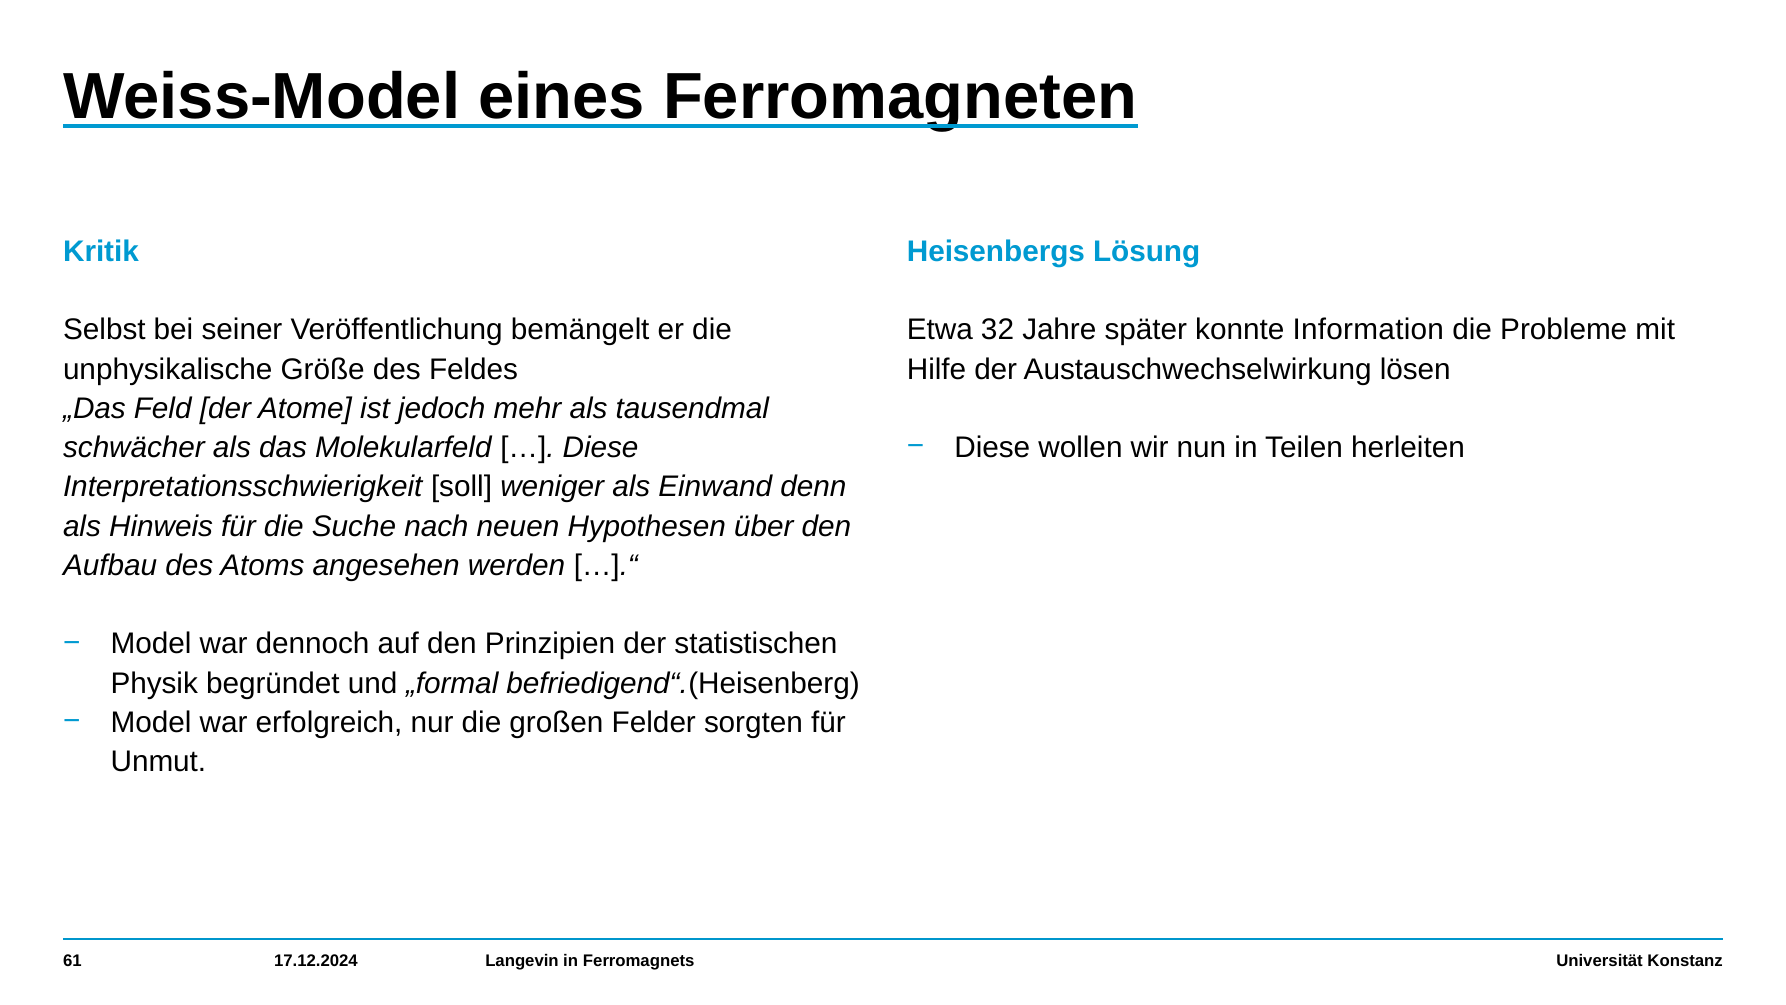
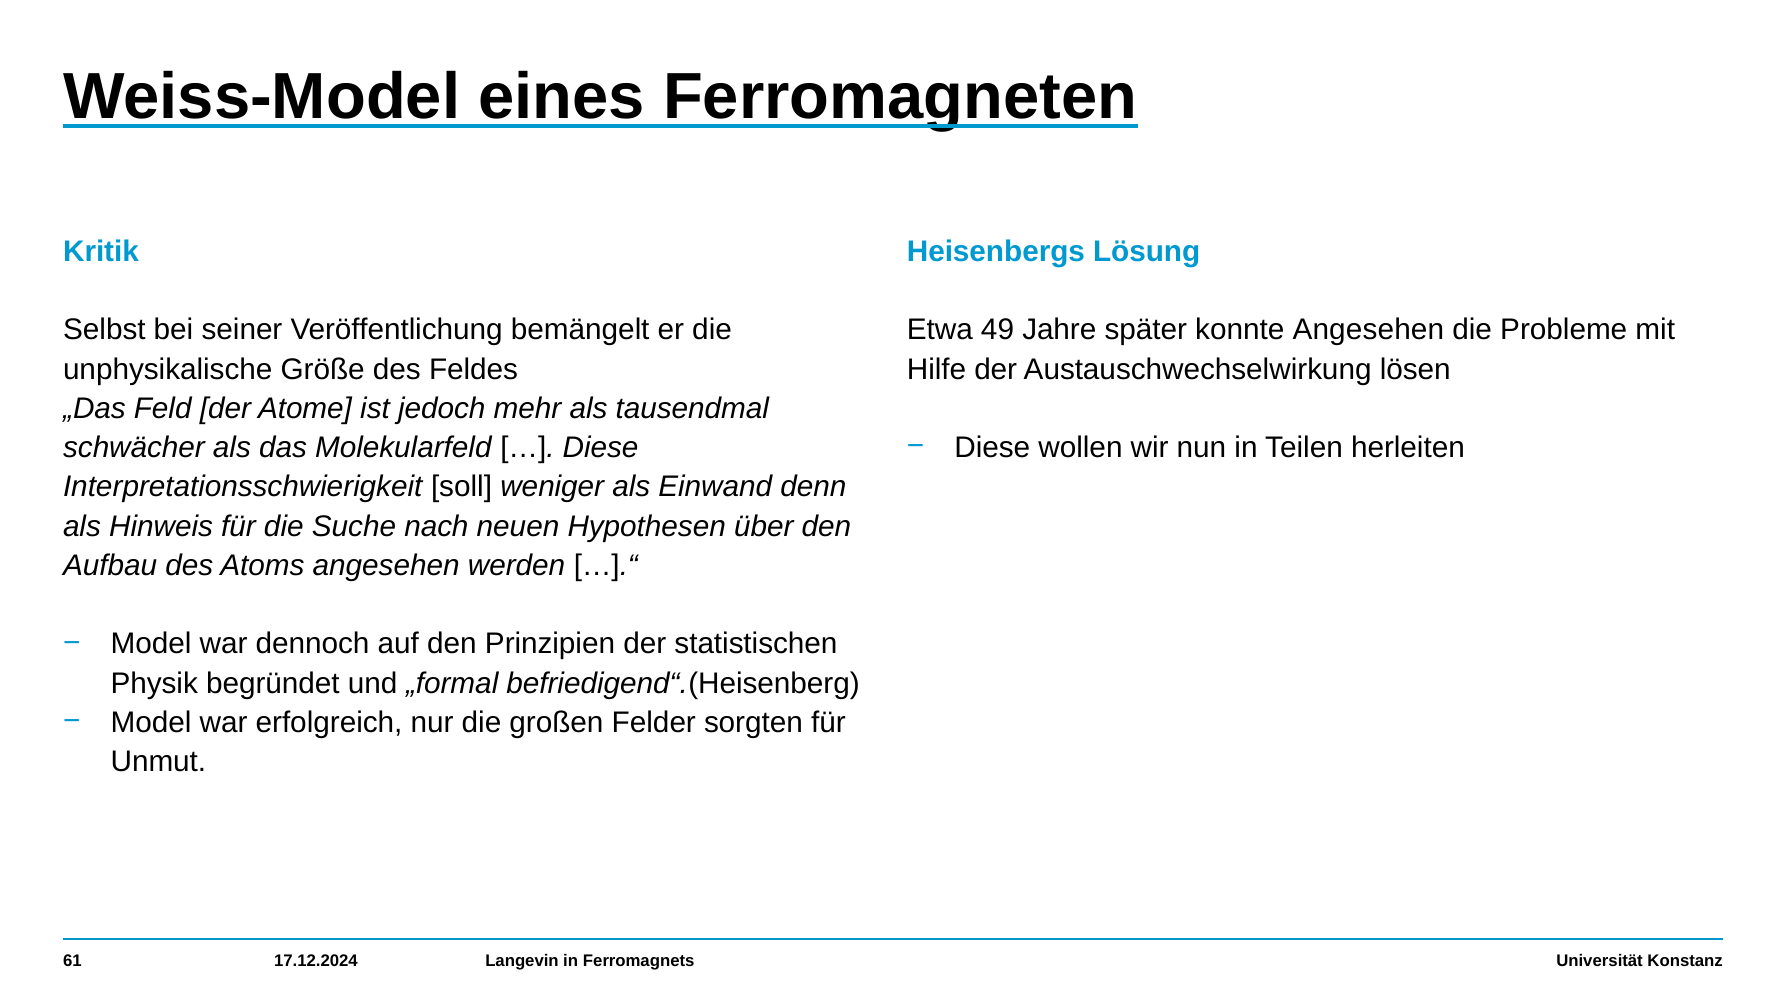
32: 32 -> 49 (998, 330)
konnte Information: Information -> Angesehen (1368, 330)
